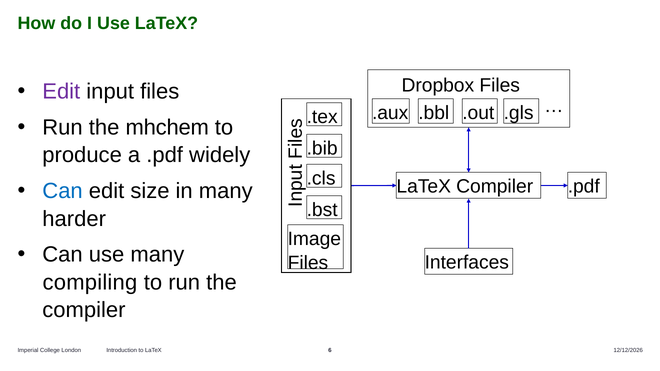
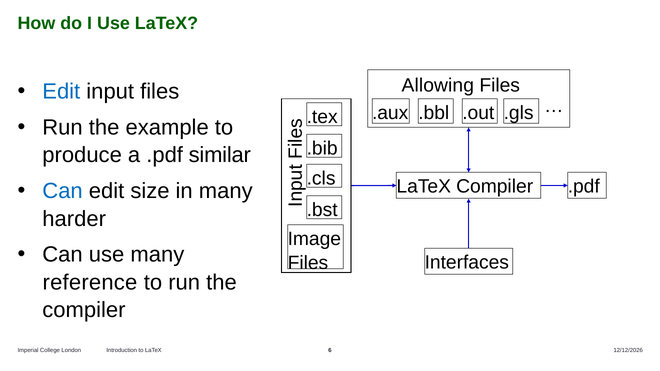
Dropbox: Dropbox -> Allowing (438, 86)
Edit colour: purple -> blue (61, 92)
mhchem: mhchem -> example (167, 128)
widely: widely -> similar (220, 155)
compiling: compiling -> reference (90, 283)
